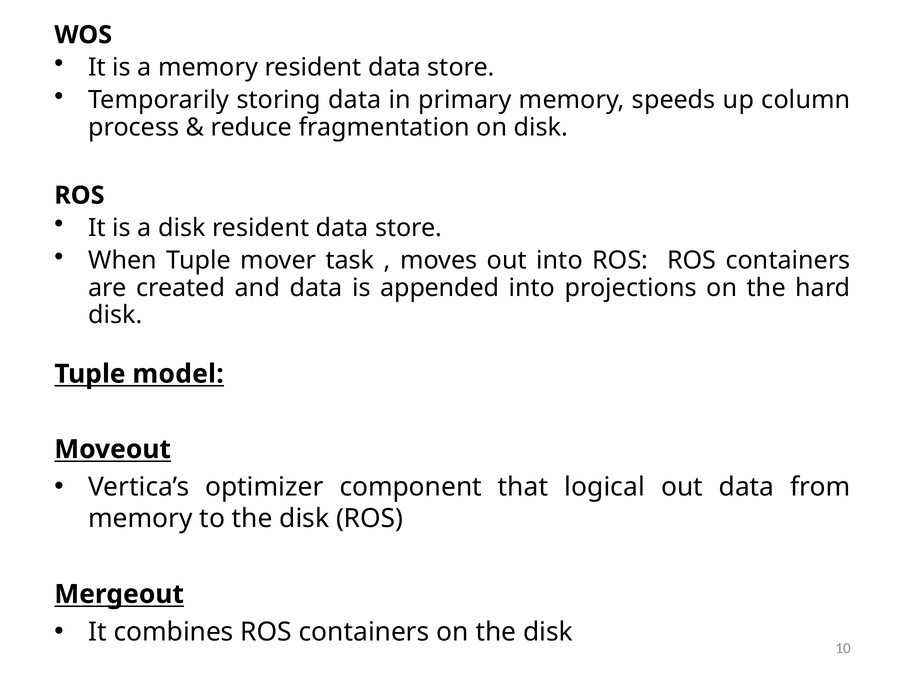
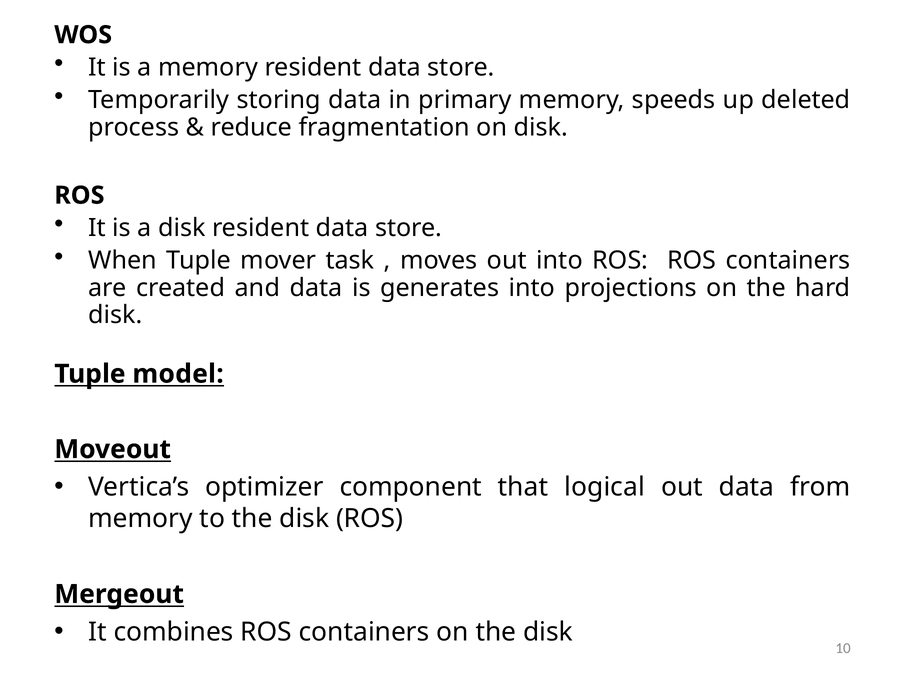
column: column -> deleted (806, 100)
appended: appended -> generates (440, 288)
